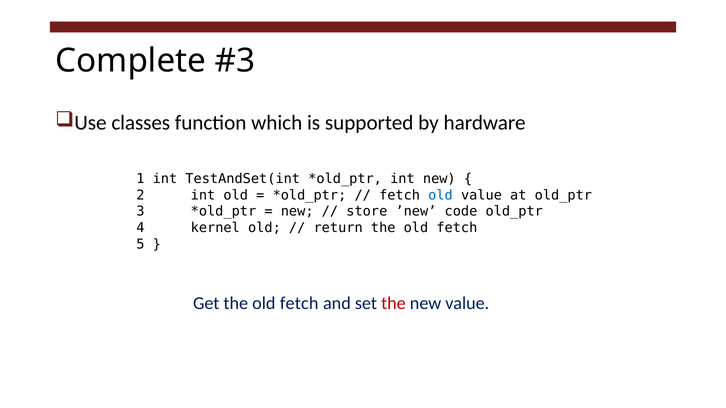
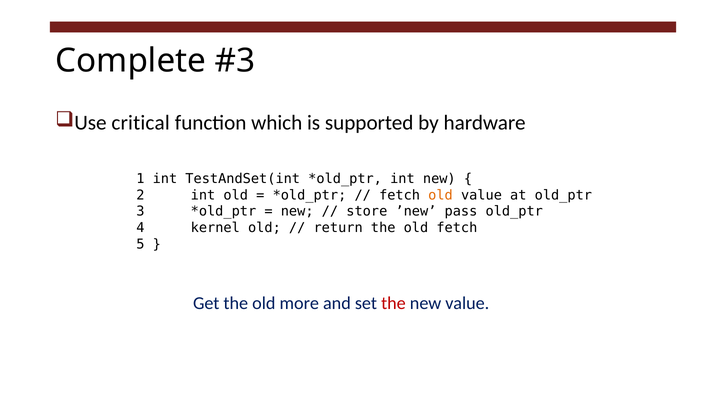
classes: classes -> critical (141, 123)
old colour: blue -> orange (440, 195)
code: code -> pass (461, 212)
Get the old fetch: fetch -> more (299, 303)
